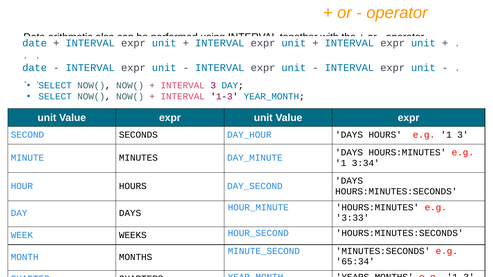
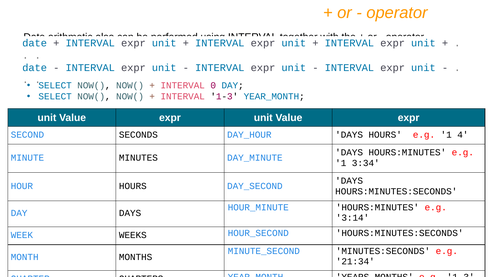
INTERVAL 3: 3 -> 0 (213, 86)
1 3: 3 -> 4 (463, 135)
3:33: 3:33 -> 3:14 (353, 218)
65:34: 65:34 -> 21:34 (355, 262)
